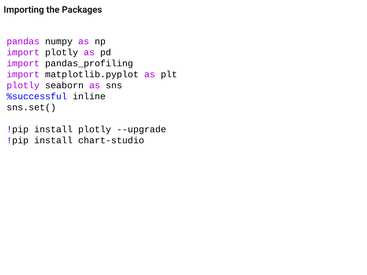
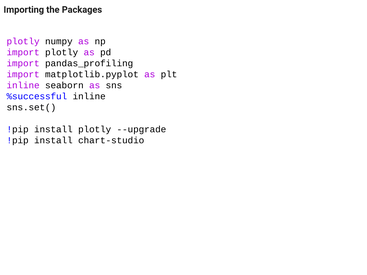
pandas: pandas -> plotly (23, 41)
plotly: plotly -> inline (23, 85)
